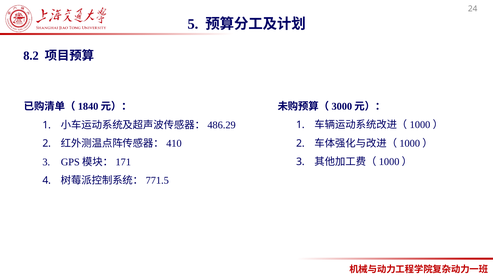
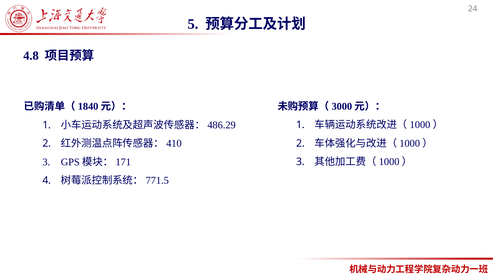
8.2: 8.2 -> 4.8 (31, 56)
